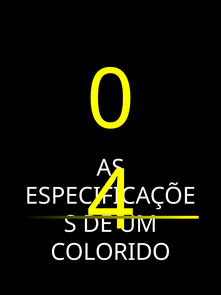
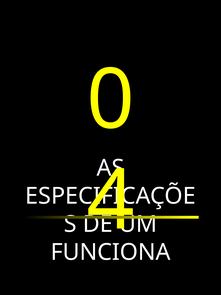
COLORIDO: COLORIDO -> FUNCIONA (111, 252)
